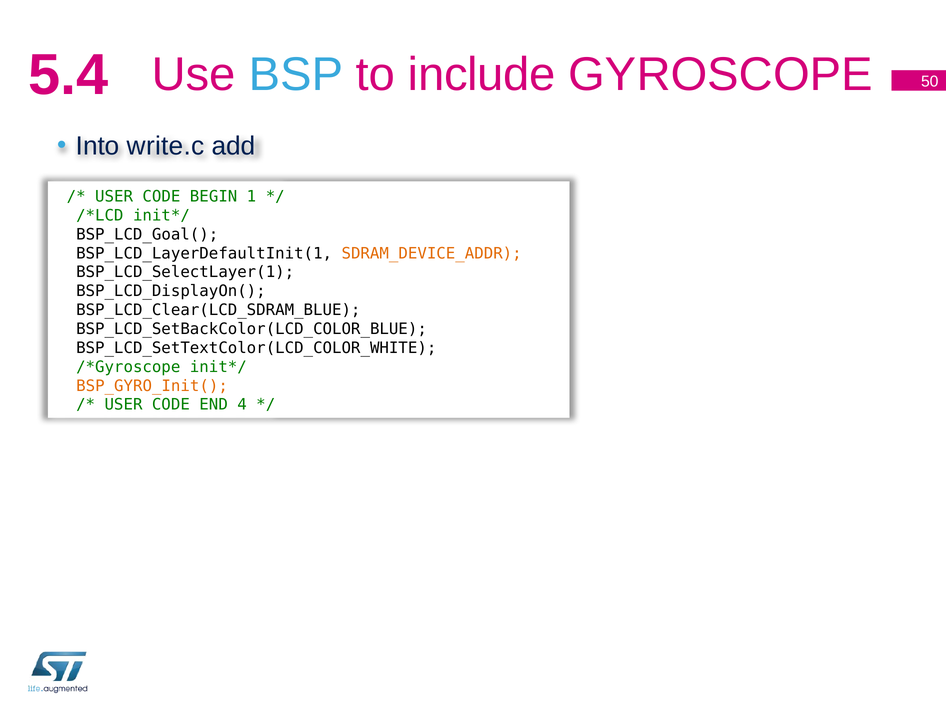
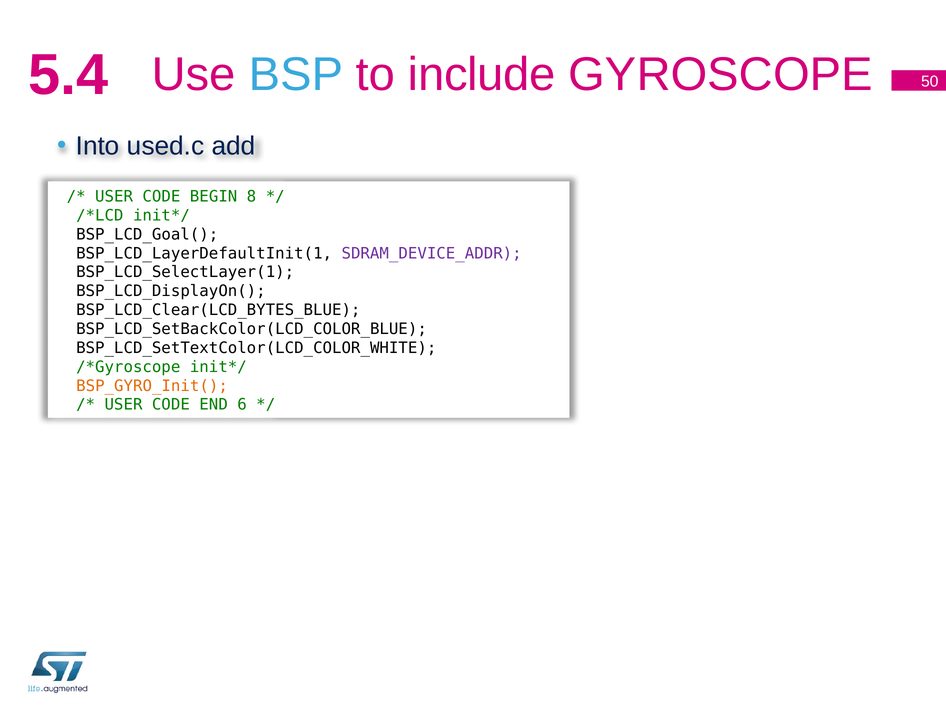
write.c: write.c -> used.c (166, 146)
1: 1 -> 8 (251, 196)
SDRAM_DEVICE_ADDR colour: orange -> purple (432, 253)
BSP_LCD_Clear(LCD_SDRAM_BLUE: BSP_LCD_Clear(LCD_SDRAM_BLUE -> BSP_LCD_Clear(LCD_BYTES_BLUE (218, 310)
4: 4 -> 6 (242, 404)
